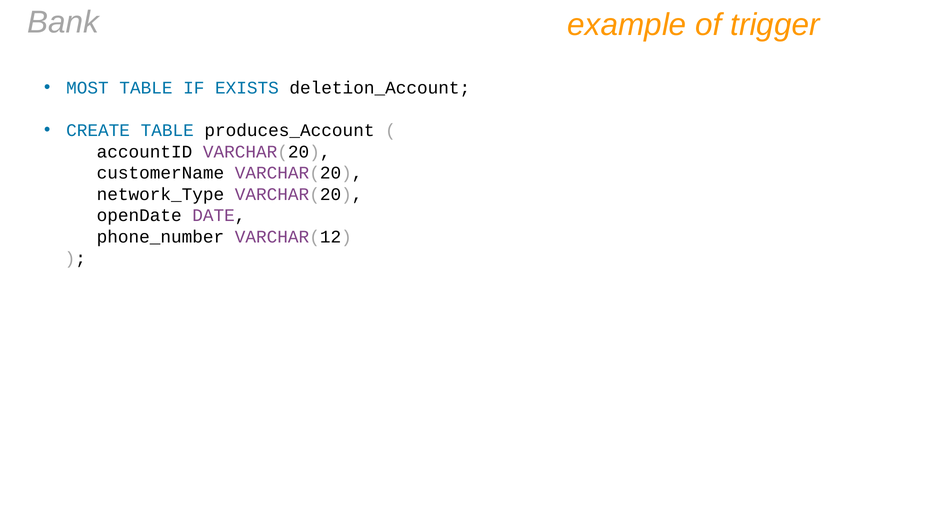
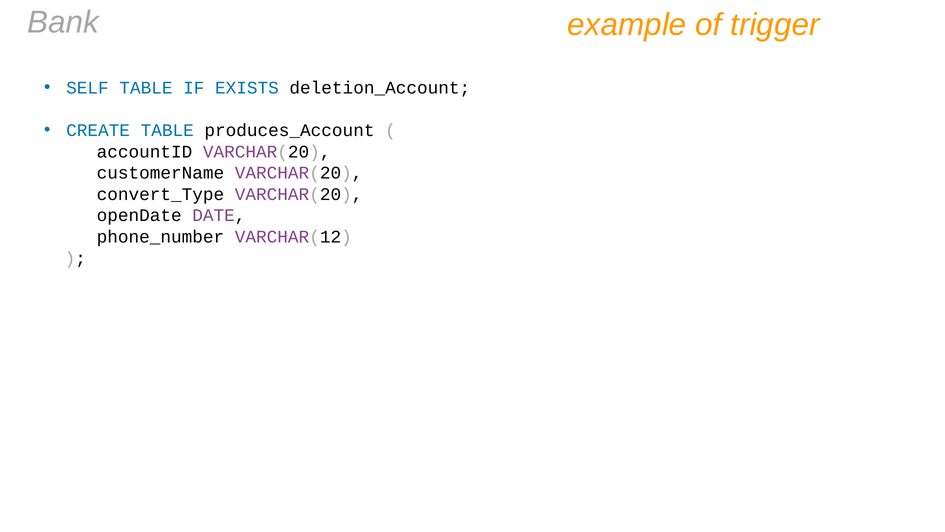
MOST: MOST -> SELF (87, 88)
network_Type: network_Type -> convert_Type (160, 194)
